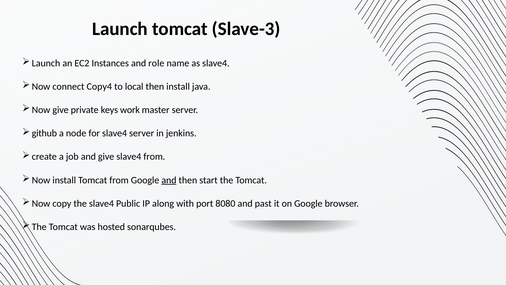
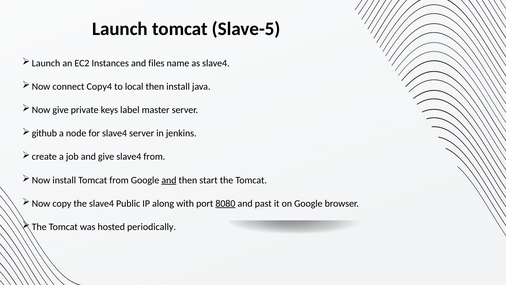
Slave-3: Slave-3 -> Slave-5 (246, 29)
role: role -> files (156, 63)
work: work -> label (130, 110)
8080 underline: none -> present (225, 203)
sonarqubes: sonarqubes -> periodically (152, 227)
